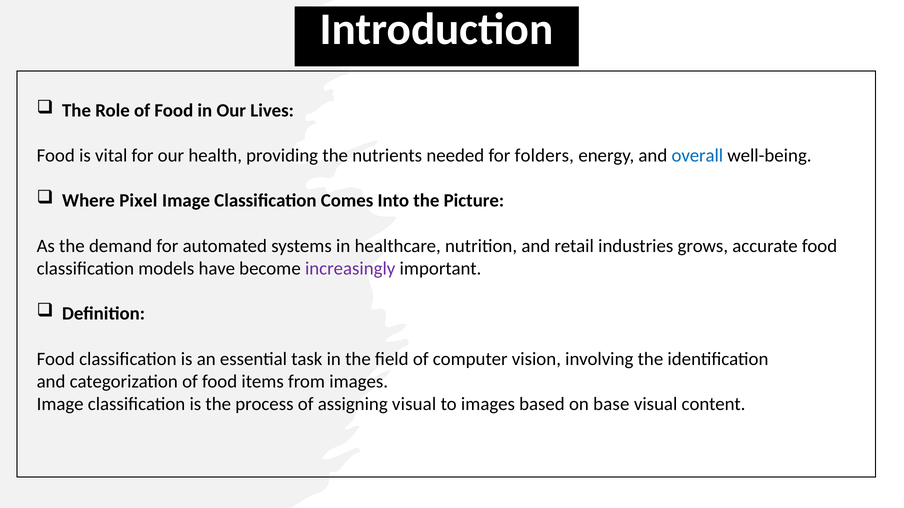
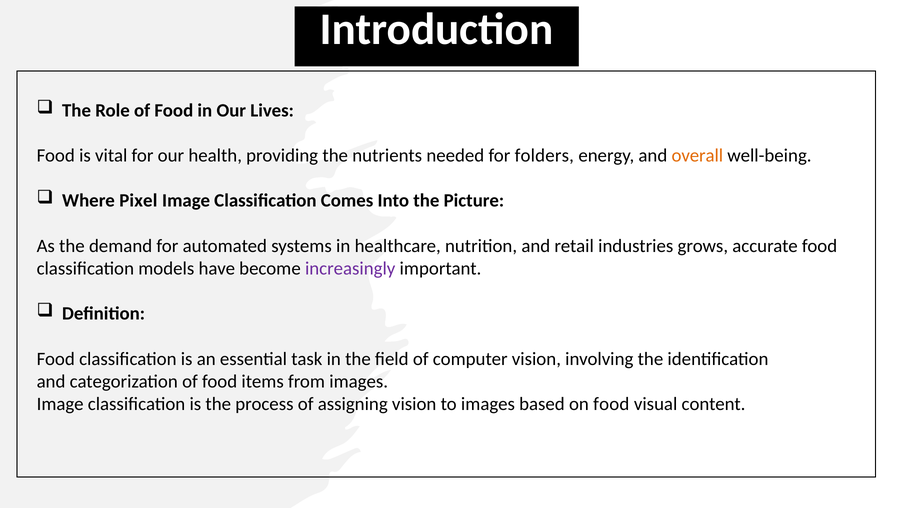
overall colour: blue -> orange (697, 156)
assigning visual: visual -> vision (414, 404)
on base: base -> food (611, 404)
